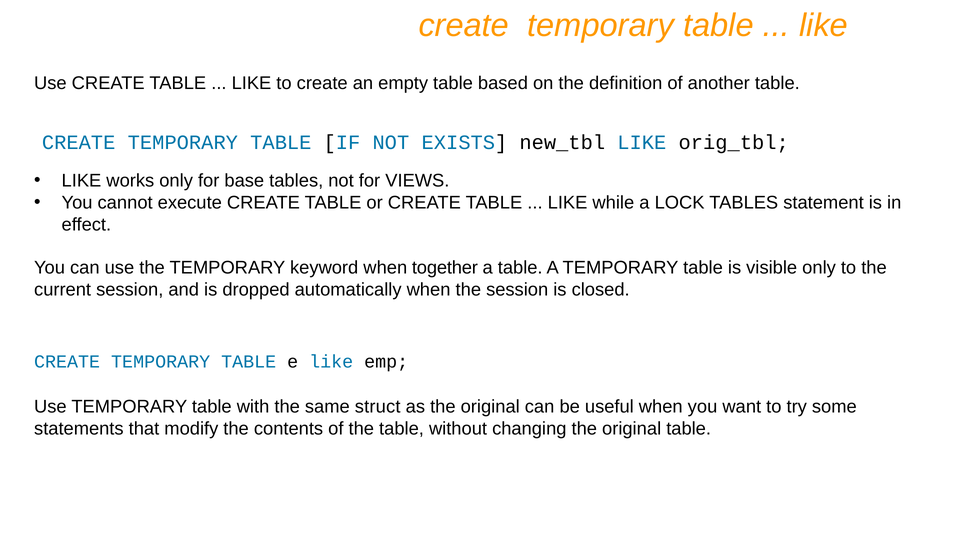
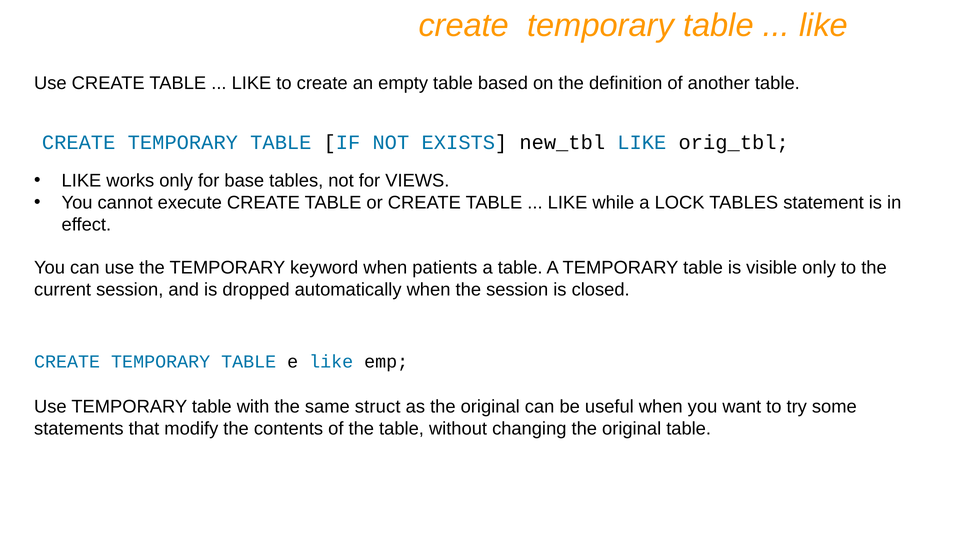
together: together -> patients (445, 268)
